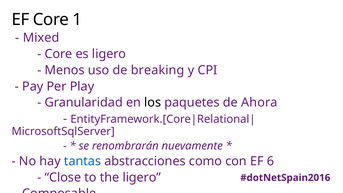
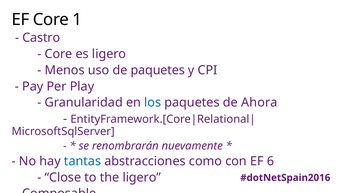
Mixed: Mixed -> Castro (41, 38)
de breaking: breaking -> paquetes (158, 70)
los colour: black -> blue (153, 102)
